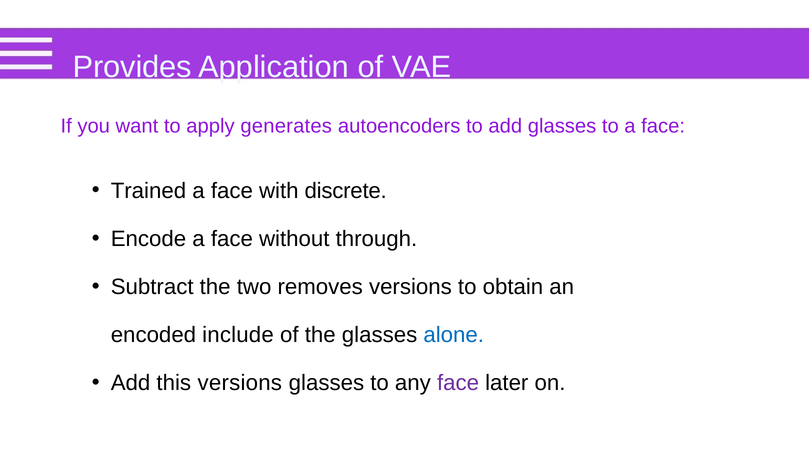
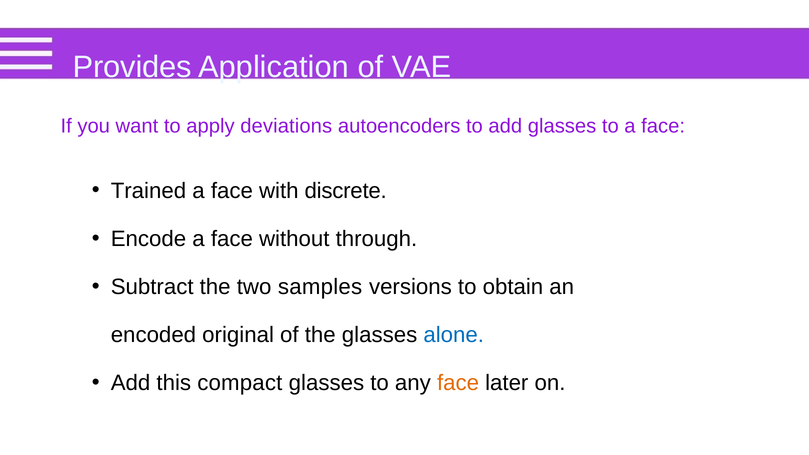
generates: generates -> deviations (286, 126)
removes: removes -> samples (320, 287)
include: include -> original (238, 335)
this versions: versions -> compact (240, 383)
face colour: purple -> orange (458, 383)
